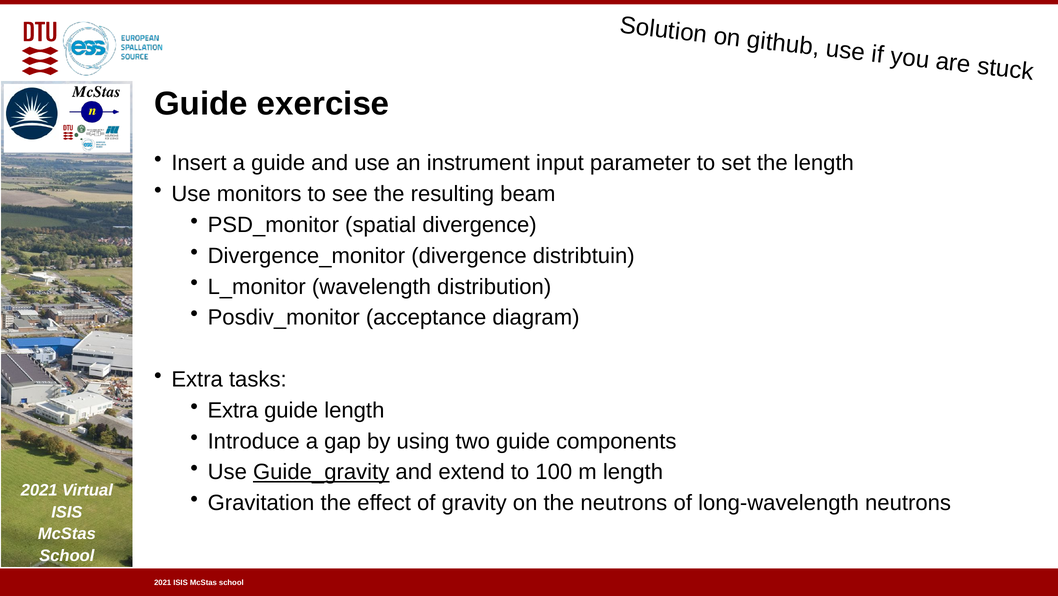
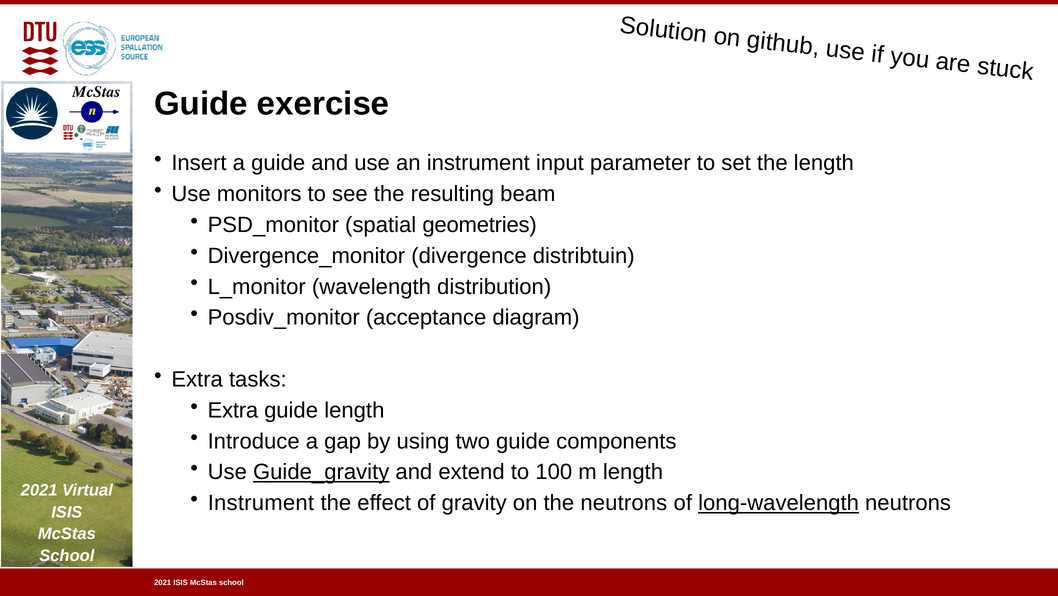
spatial divergence: divergence -> geometries (480, 225)
Gravitation: Gravitation -> Instrument (261, 503)
long-wavelength underline: none -> present (779, 503)
